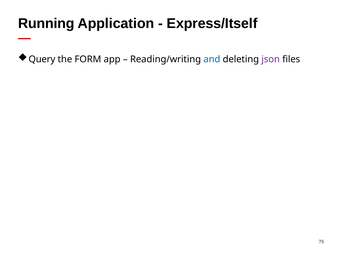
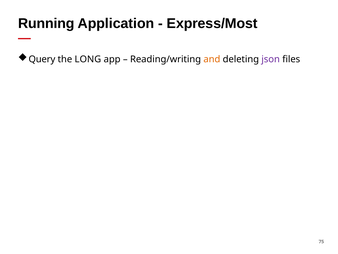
Express/Itself: Express/Itself -> Express/Most (212, 23)
FORM: FORM -> LONG (88, 59)
and colour: blue -> orange (212, 59)
